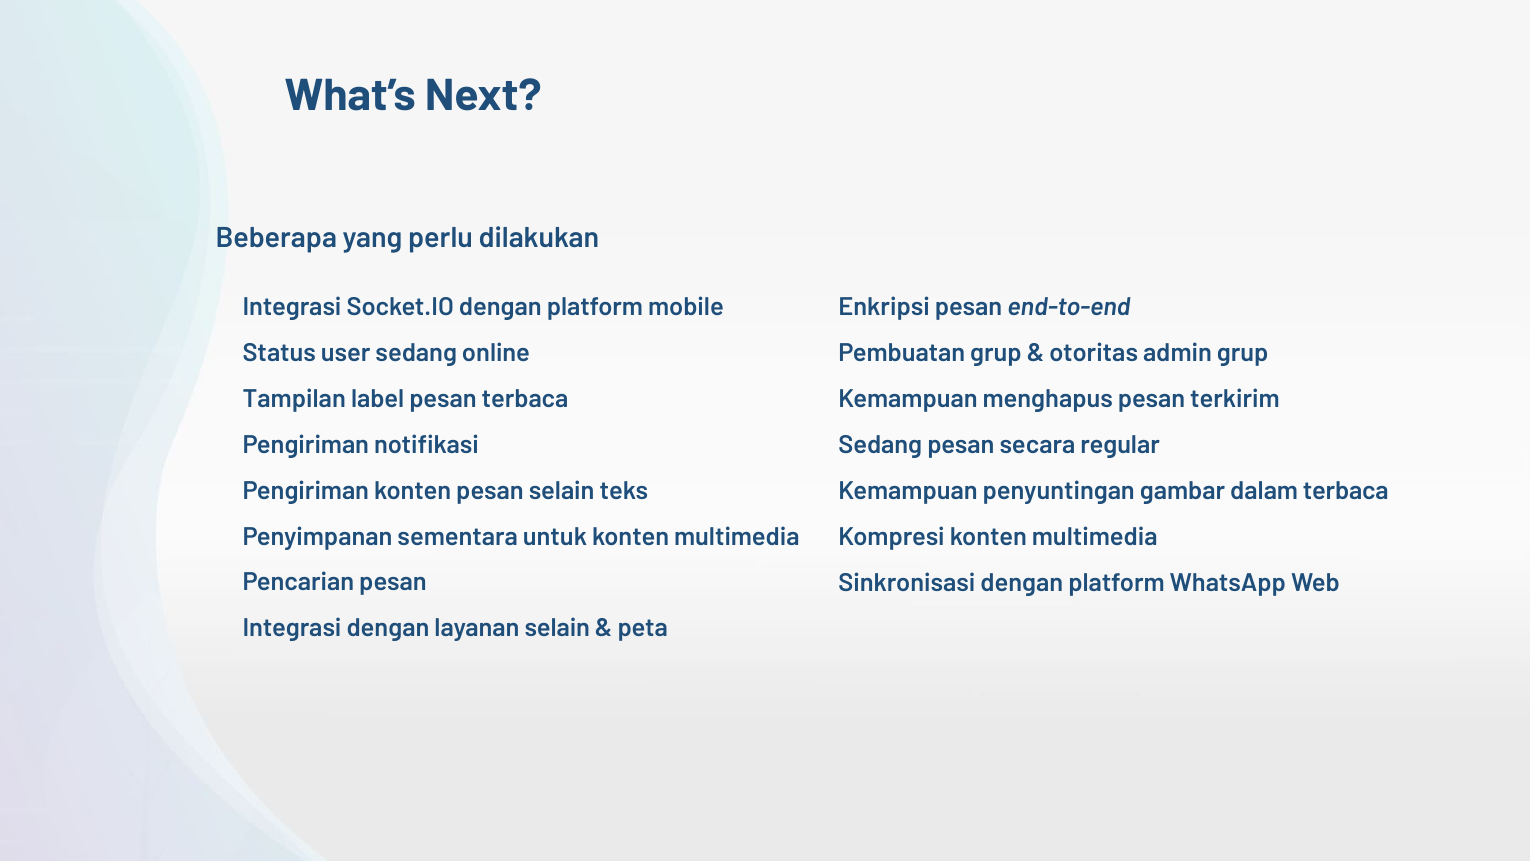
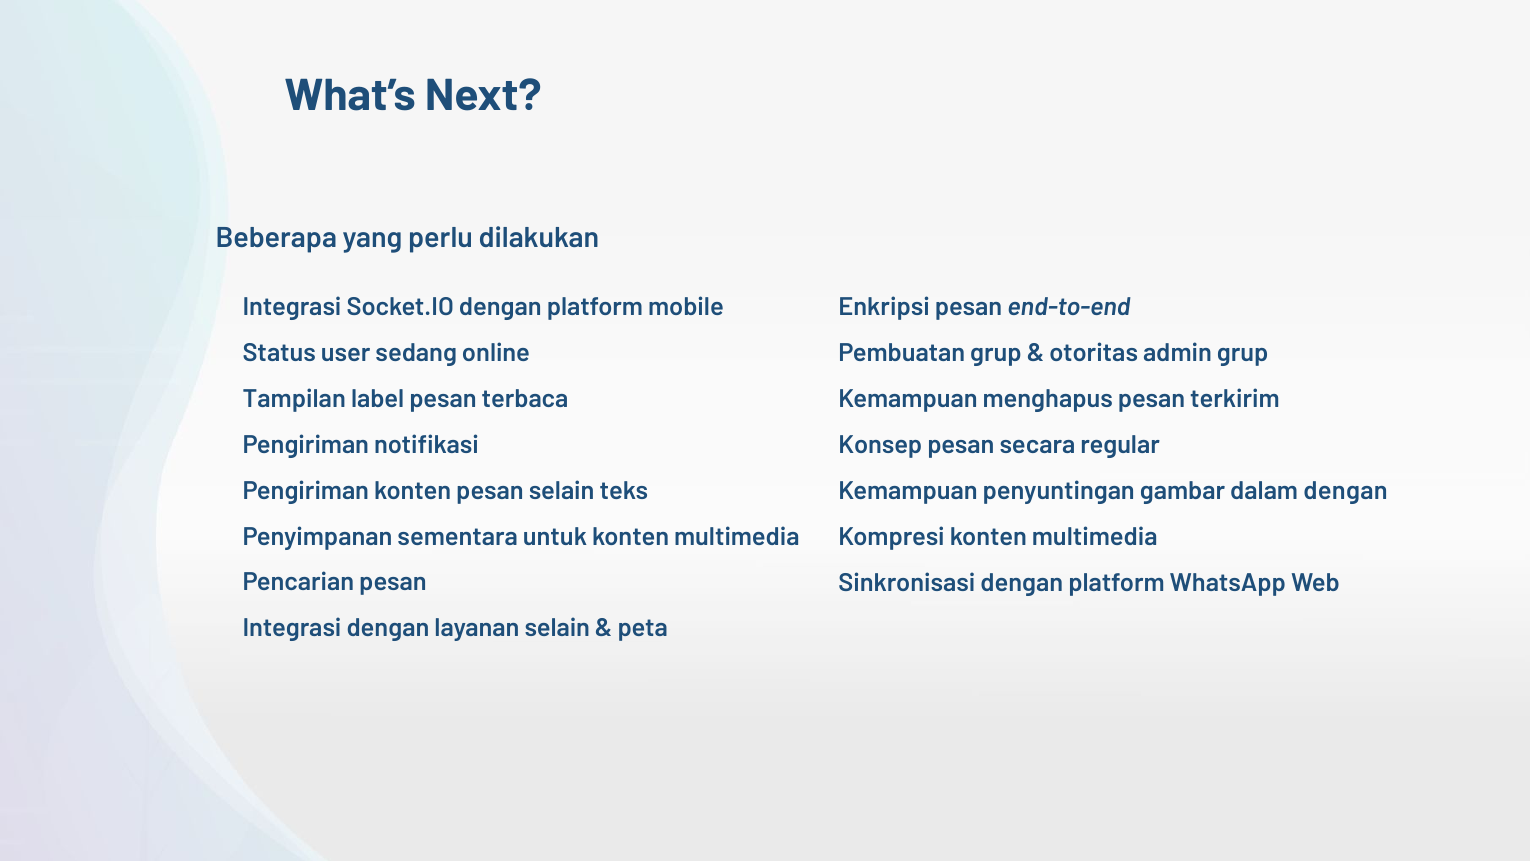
Sedang: Sedang -> Konsep (880, 445)
dalam terbaca: terbaca -> dengan (1346, 491)
